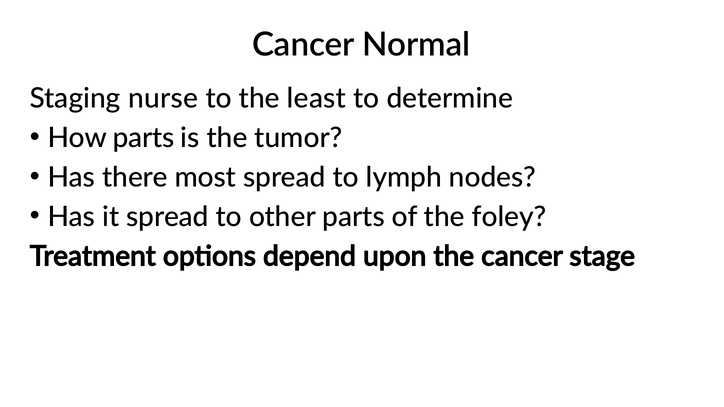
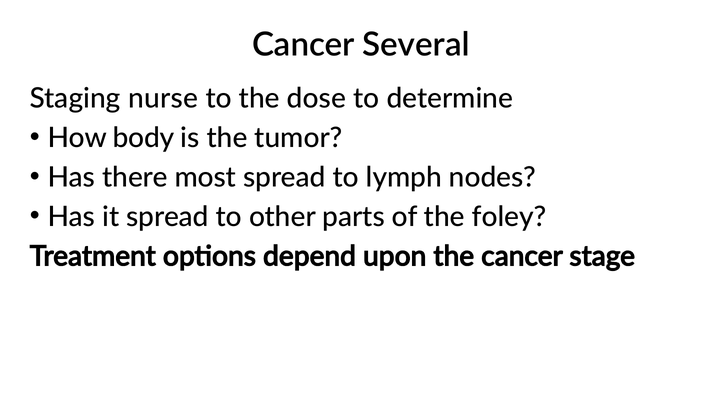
Normal: Normal -> Several (416, 45)
least: least -> dose (317, 99)
How parts: parts -> body (144, 138)
